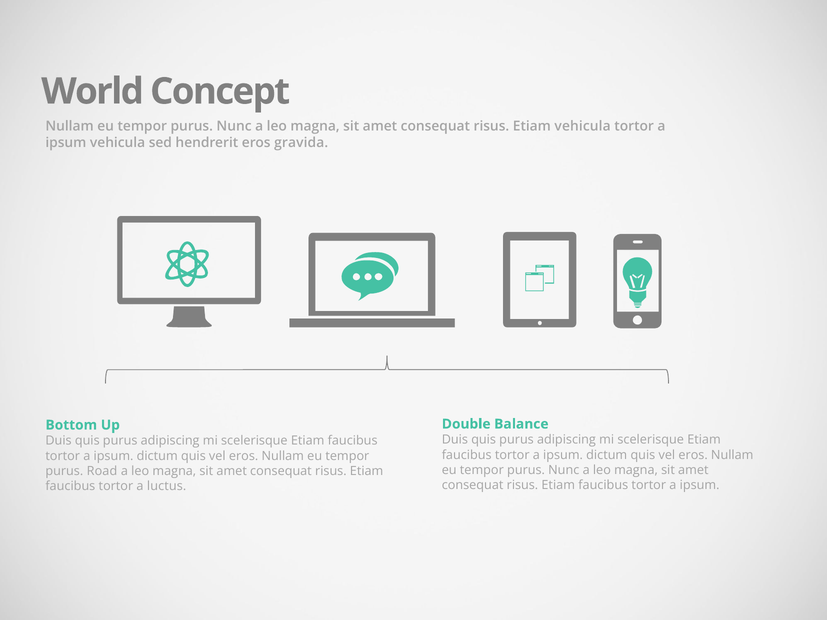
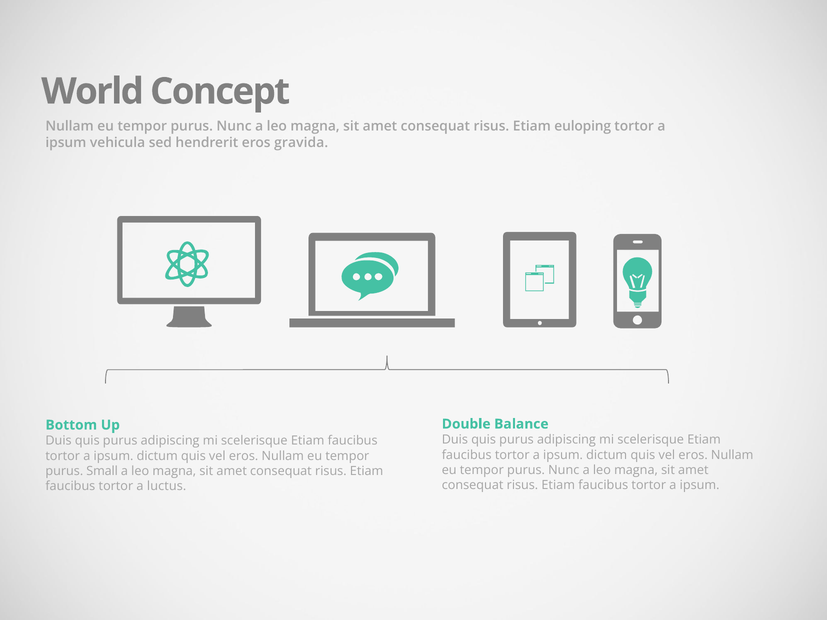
Etiam vehicula: vehicula -> euloping (583, 126)
Road: Road -> Small (102, 471)
